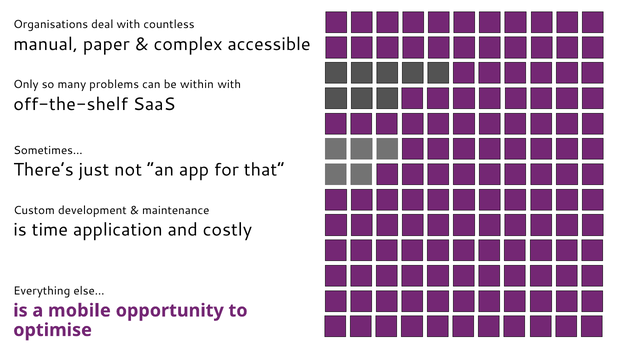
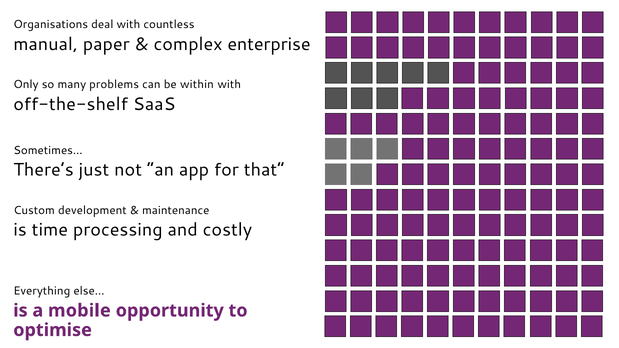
accessible: accessible -> enterprise (269, 44)
application: application -> processing (118, 230)
